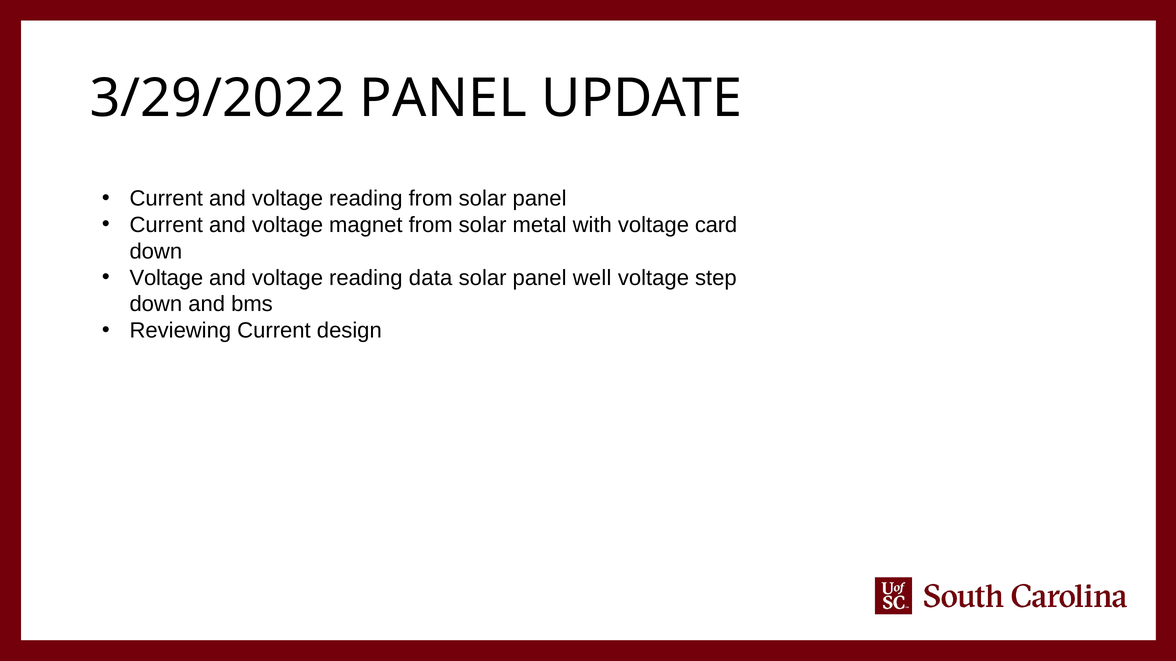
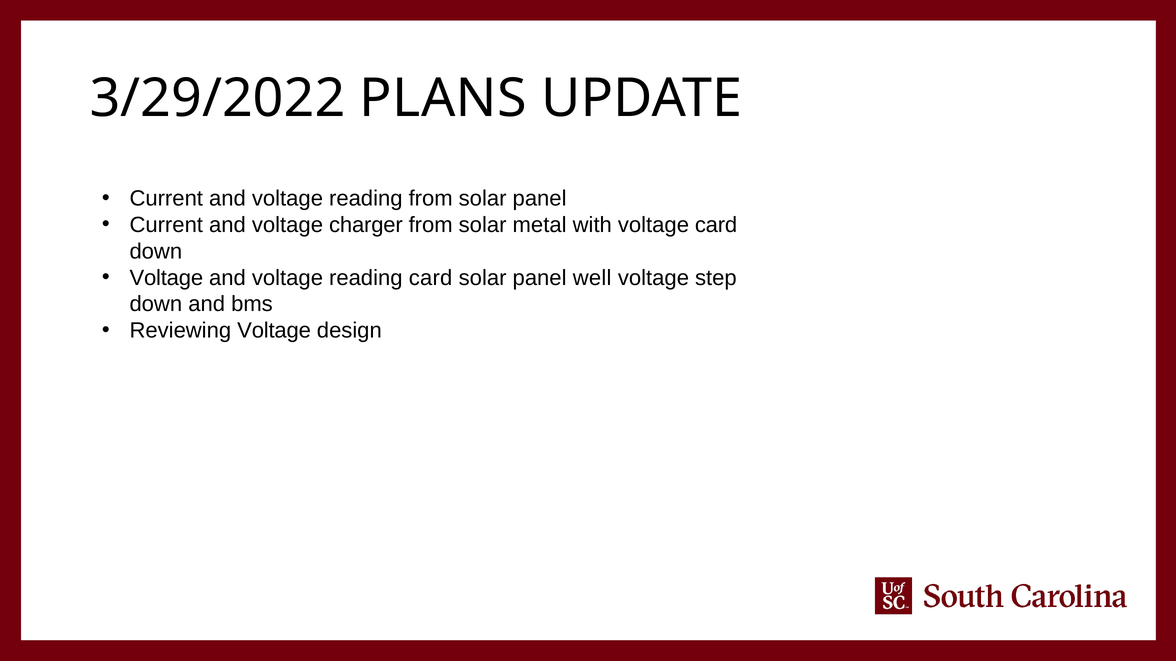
3/29/2022 PANEL: PANEL -> PLANS (443, 99)
magnet: magnet -> charger (366, 225)
reading data: data -> card (431, 278)
Reviewing Current: Current -> Voltage (274, 331)
